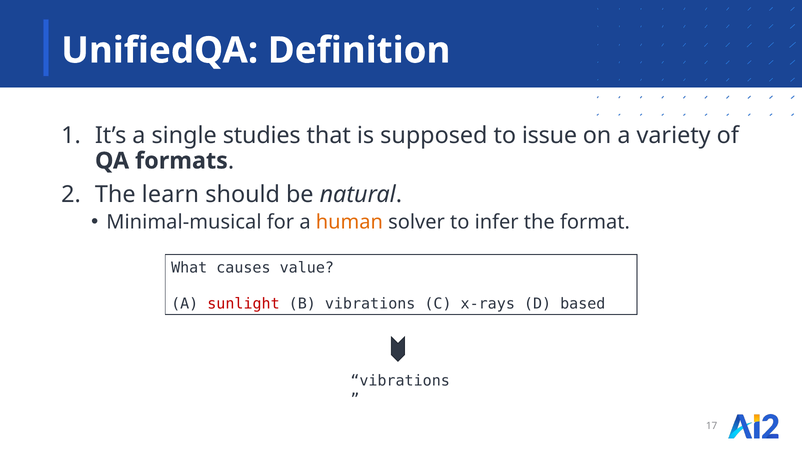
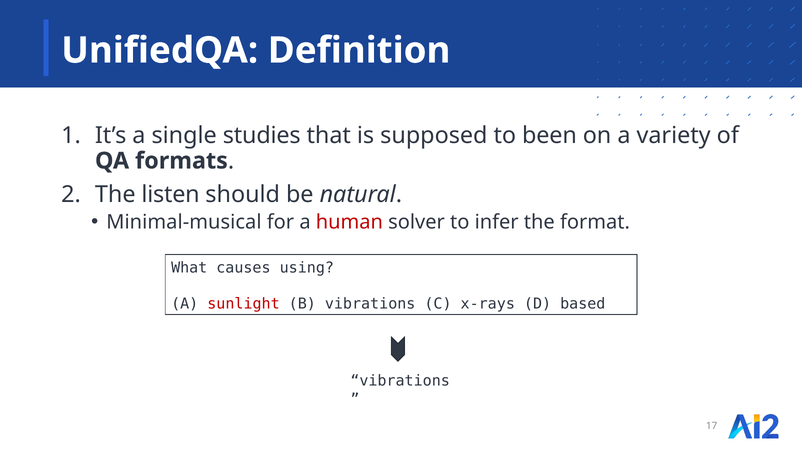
issue: issue -> been (549, 136)
learn: learn -> listen (171, 194)
human colour: orange -> red (349, 222)
value: value -> using (307, 268)
